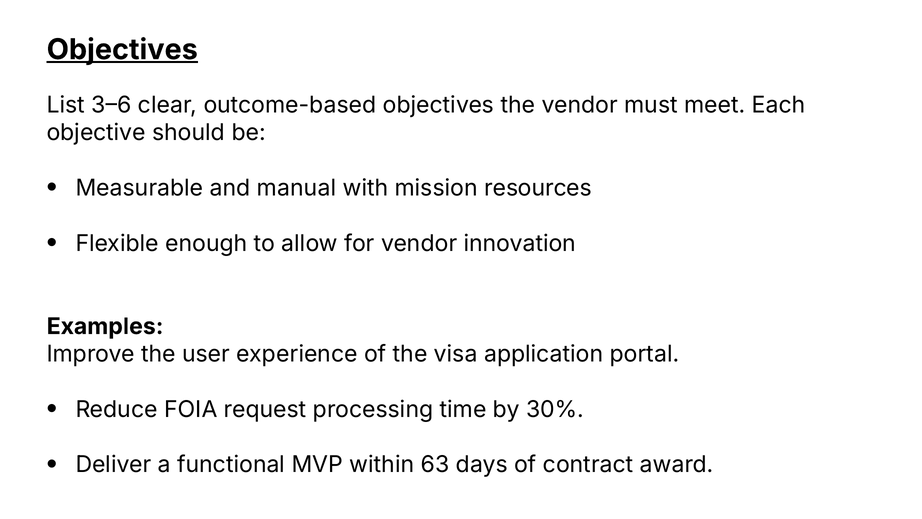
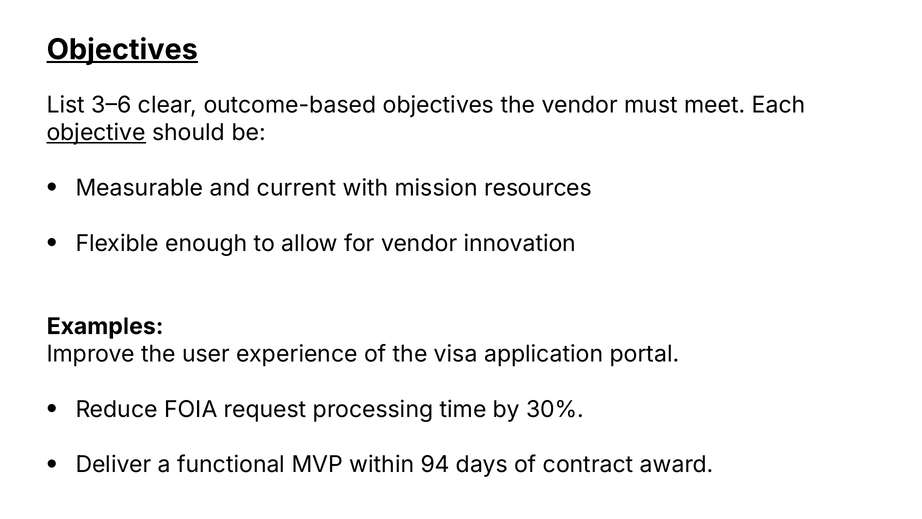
objective underline: none -> present (96, 133)
manual: manual -> current (297, 188)
63: 63 -> 94 (435, 465)
